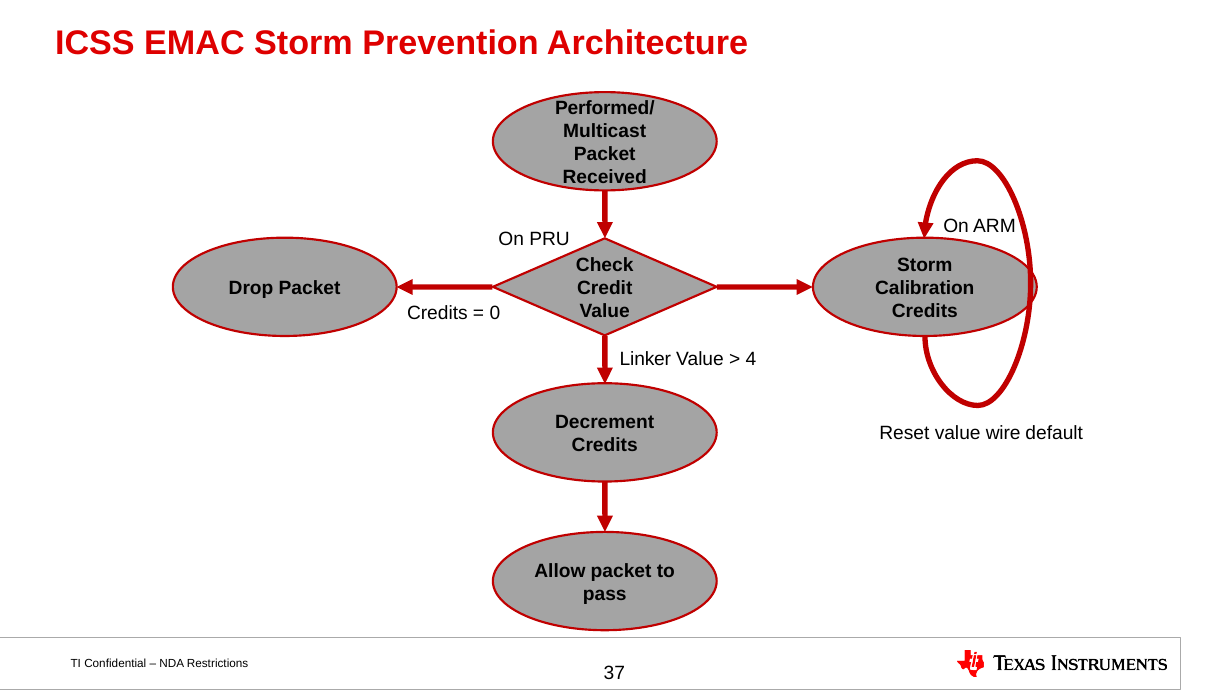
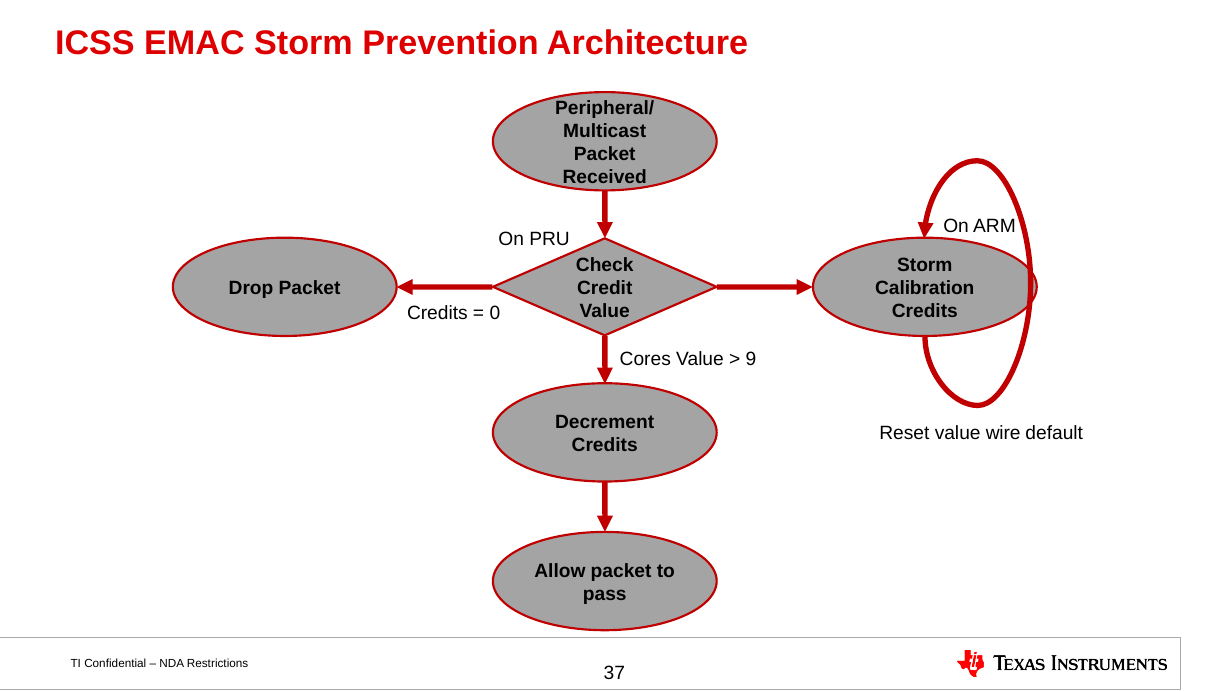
Performed/: Performed/ -> Peripheral/ (605, 108)
Linker: Linker -> Cores (645, 359)
4: 4 -> 9 (751, 359)
